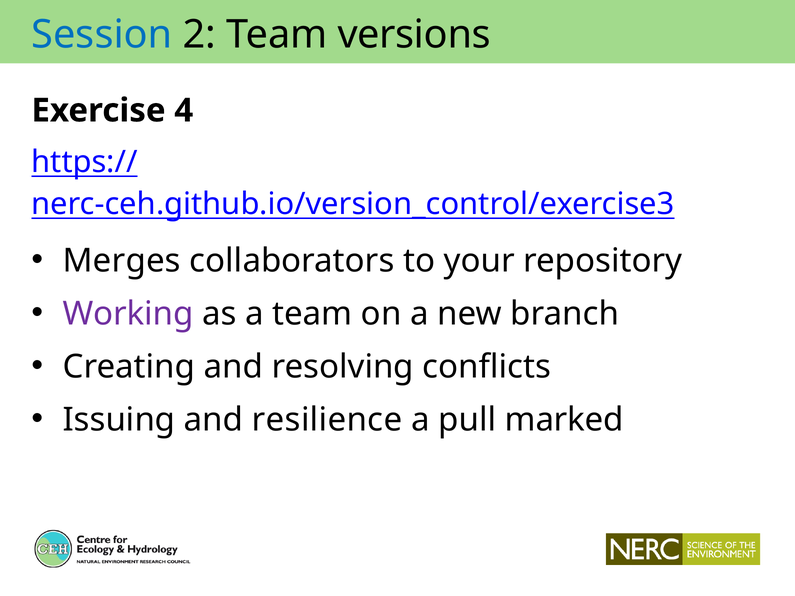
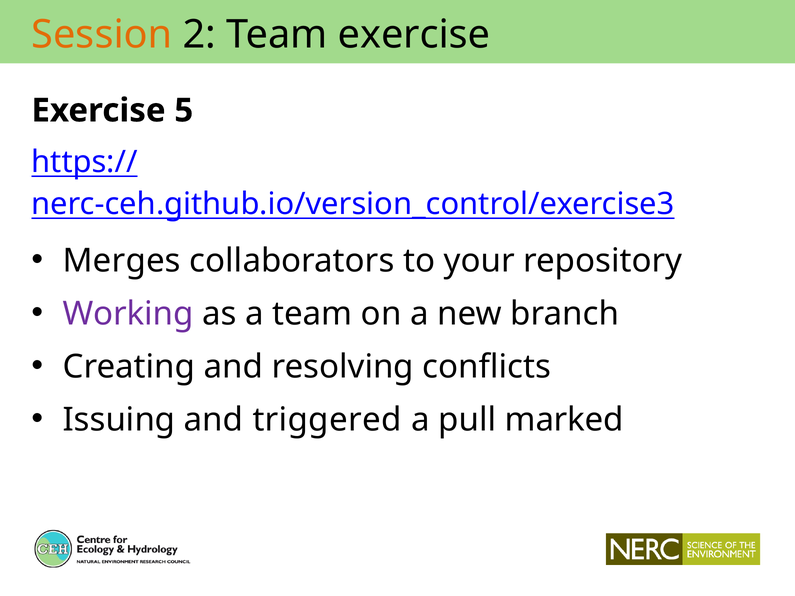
Session colour: blue -> orange (102, 34)
Team versions: versions -> exercise (414, 34)
4: 4 -> 5 (184, 111)
resilience: resilience -> triggered (327, 420)
